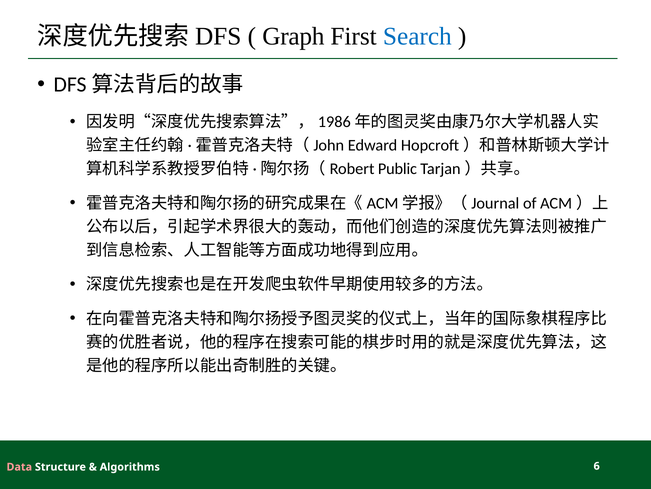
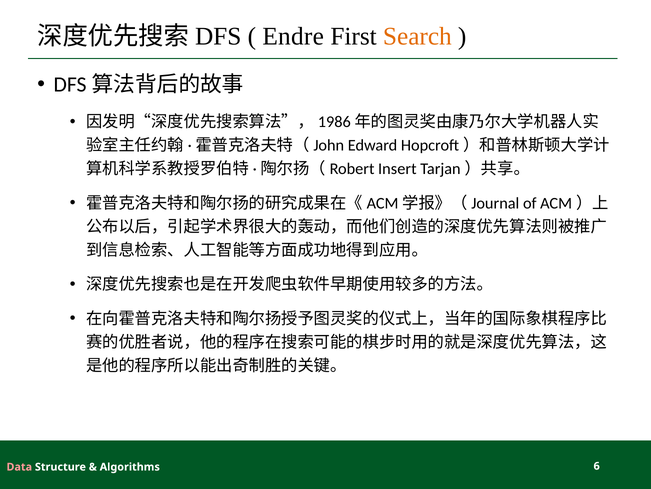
Graph: Graph -> Endre (293, 37)
Search colour: blue -> orange (417, 37)
Public: Public -> Insert (397, 169)
